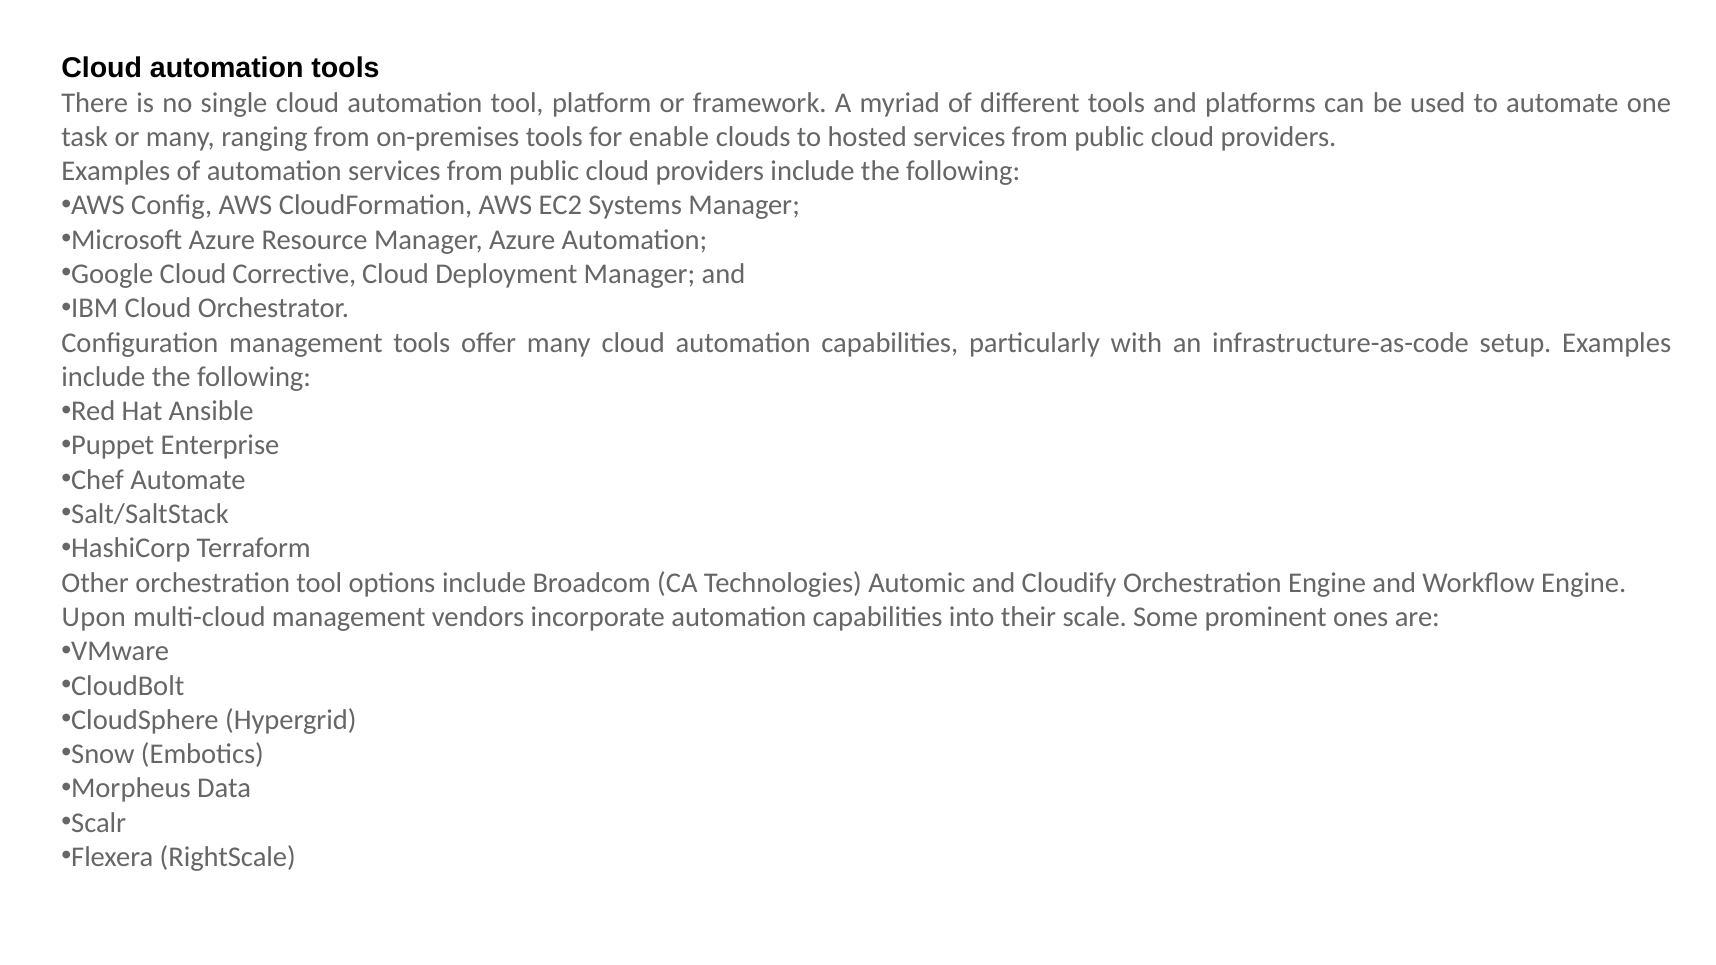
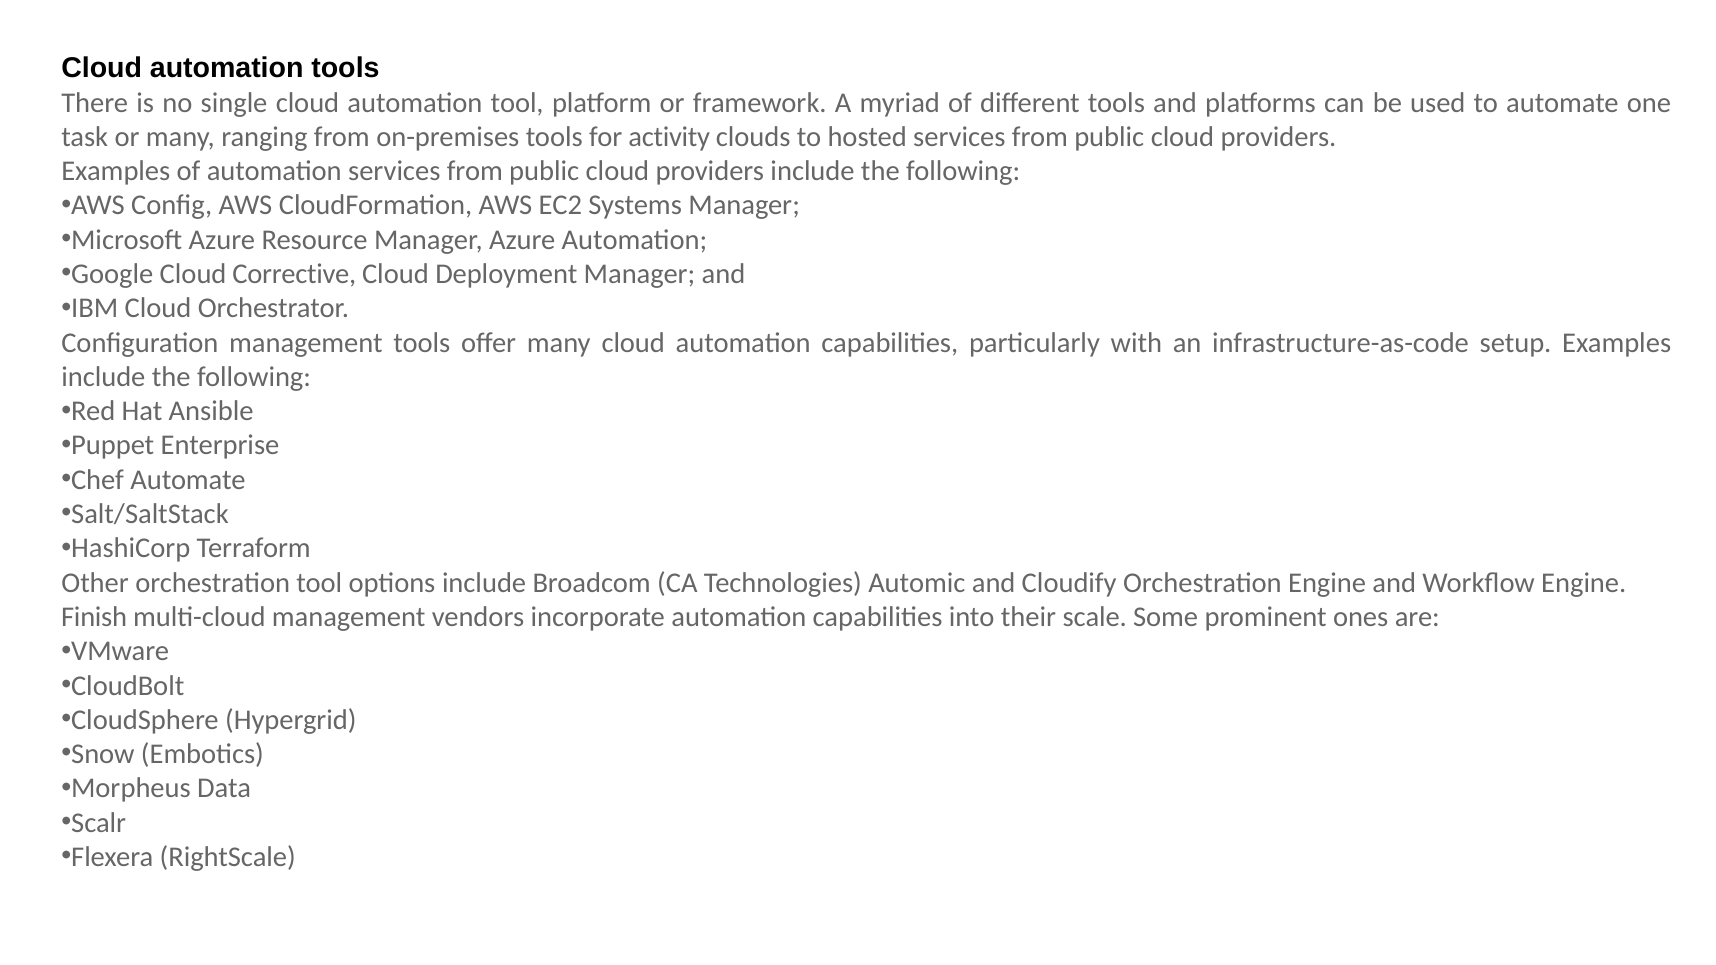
enable: enable -> activity (669, 137)
Upon: Upon -> Finish (94, 617)
